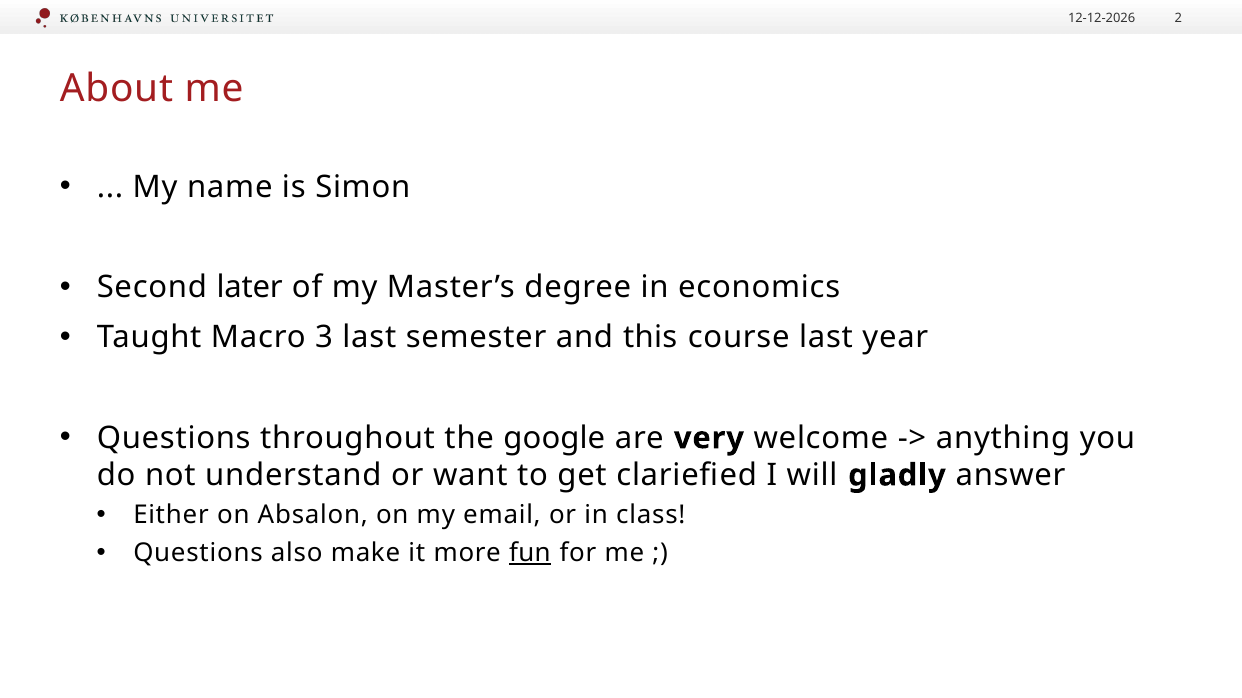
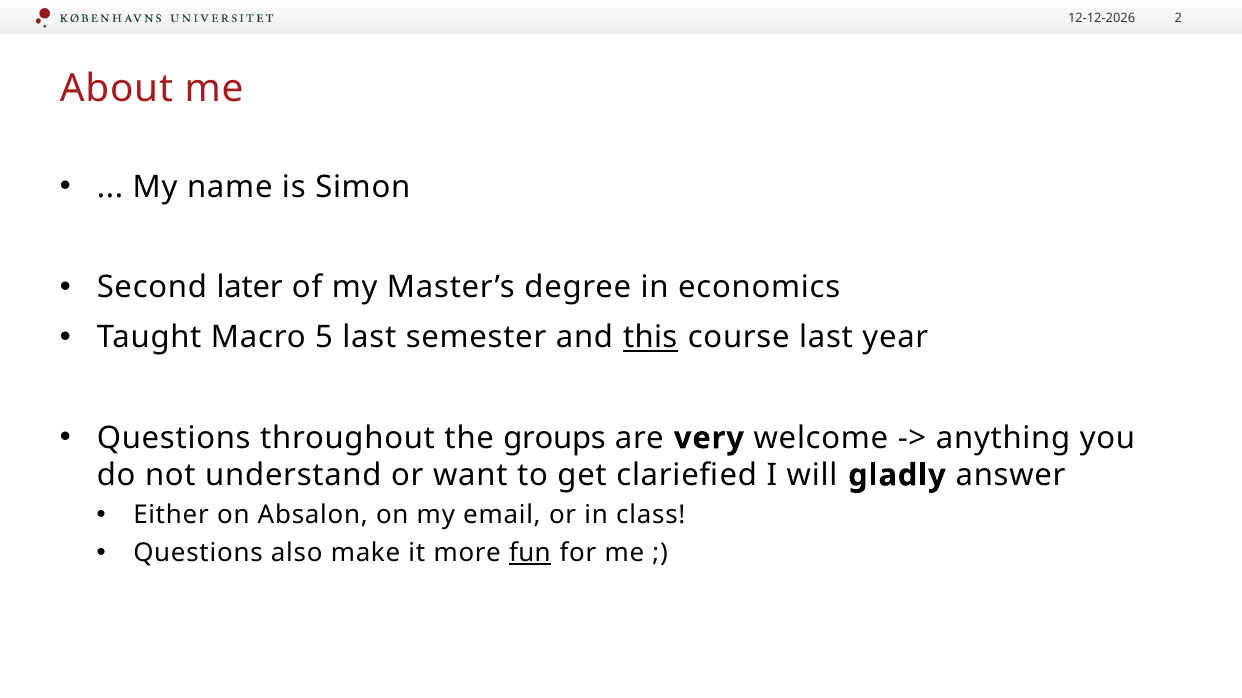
3: 3 -> 5 (324, 338)
this underline: none -> present (650, 338)
google: google -> groups (555, 438)
